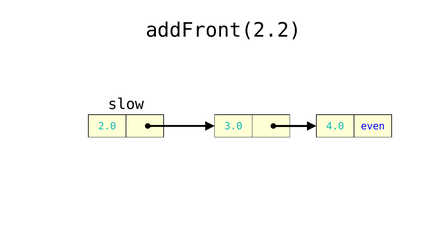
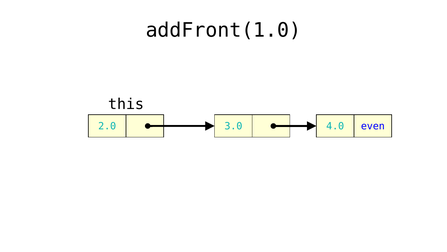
addFront(2.2: addFront(2.2 -> addFront(1.0 (223, 30)
slow: slow -> this (126, 104)
